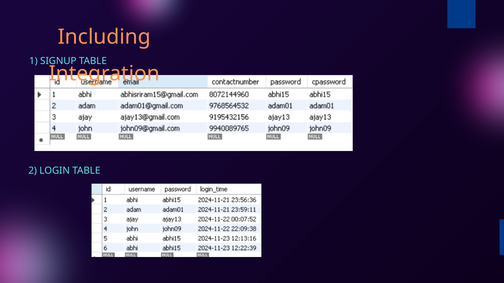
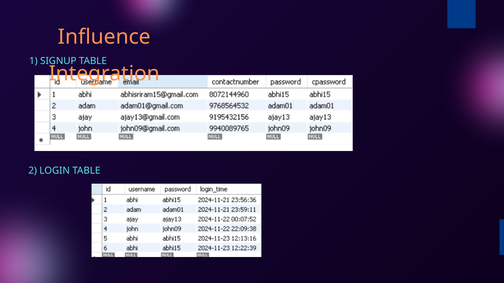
Including: Including -> Influence (104, 37)
